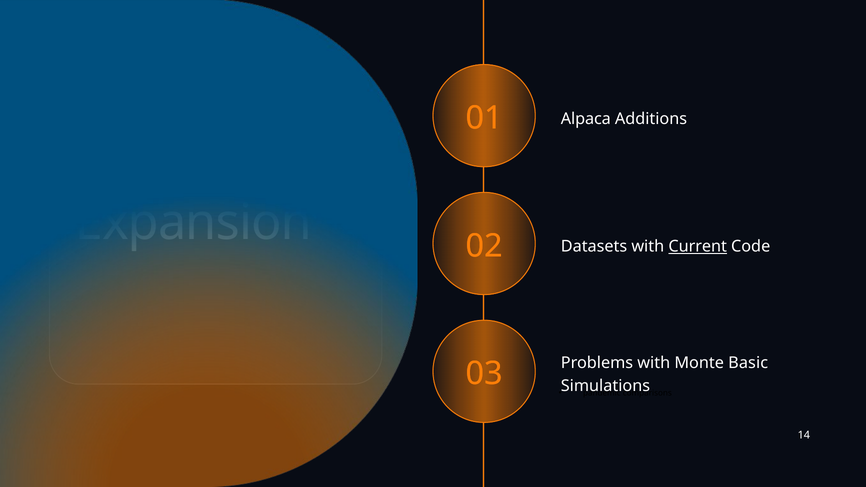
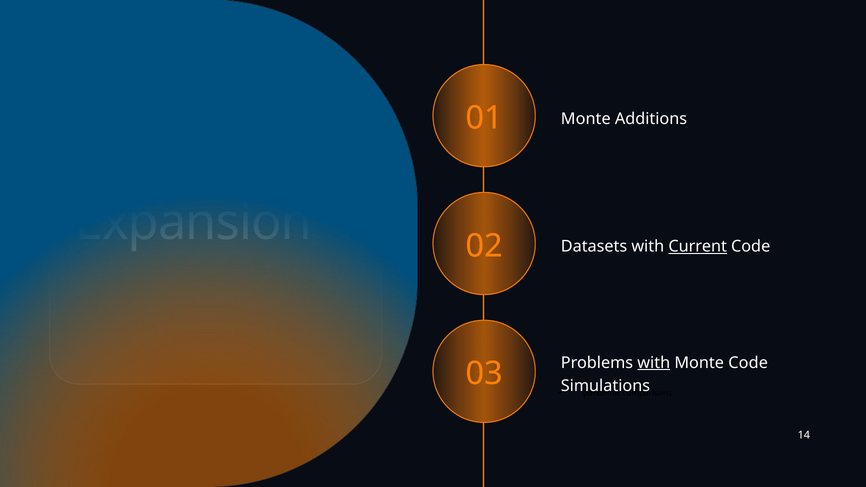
Alpaca: Alpaca -> Monte (586, 119)
with underline: none -> present (654, 363)
Monte Basic: Basic -> Code (748, 363)
